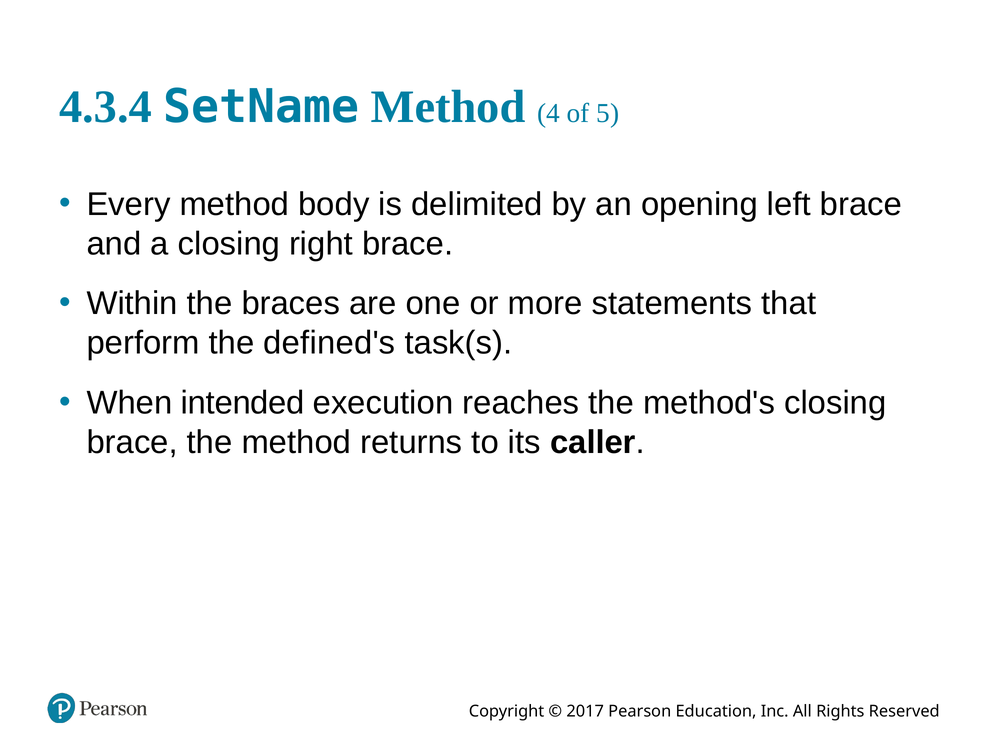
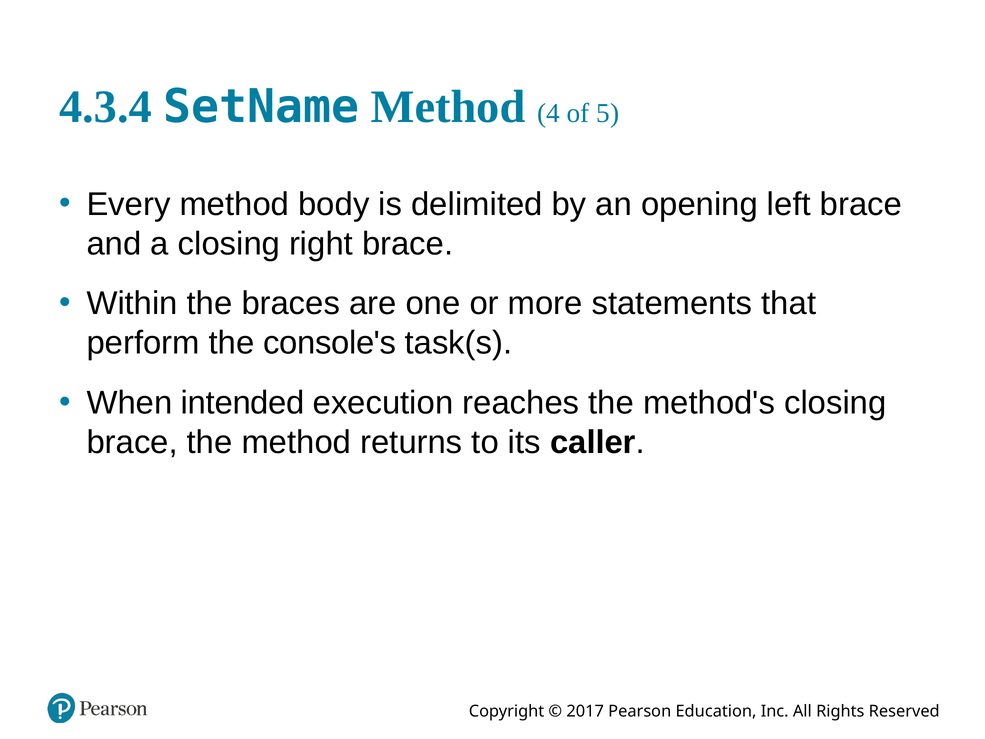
defined's: defined's -> console's (330, 343)
